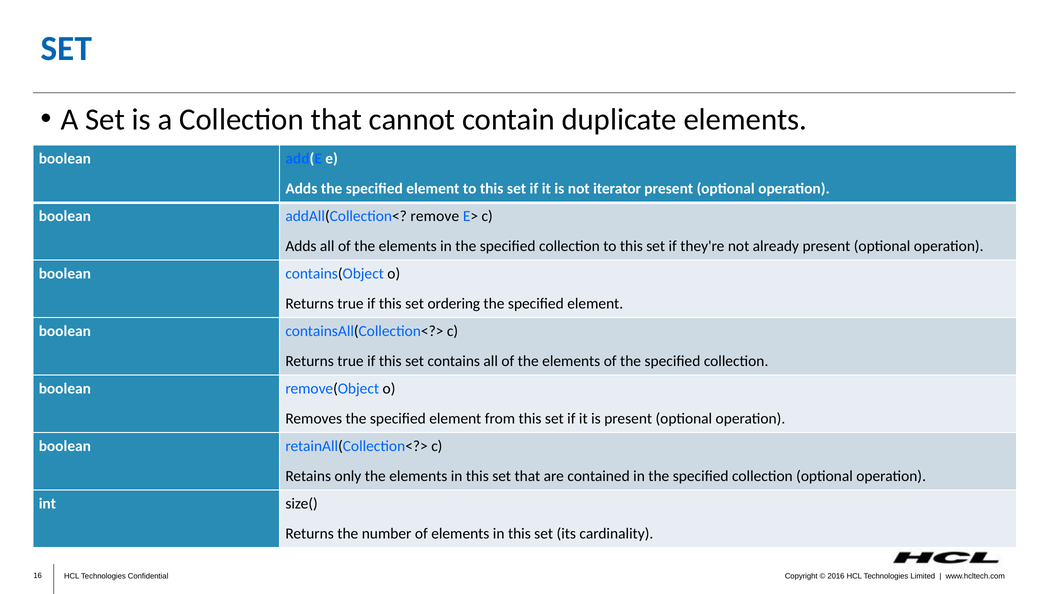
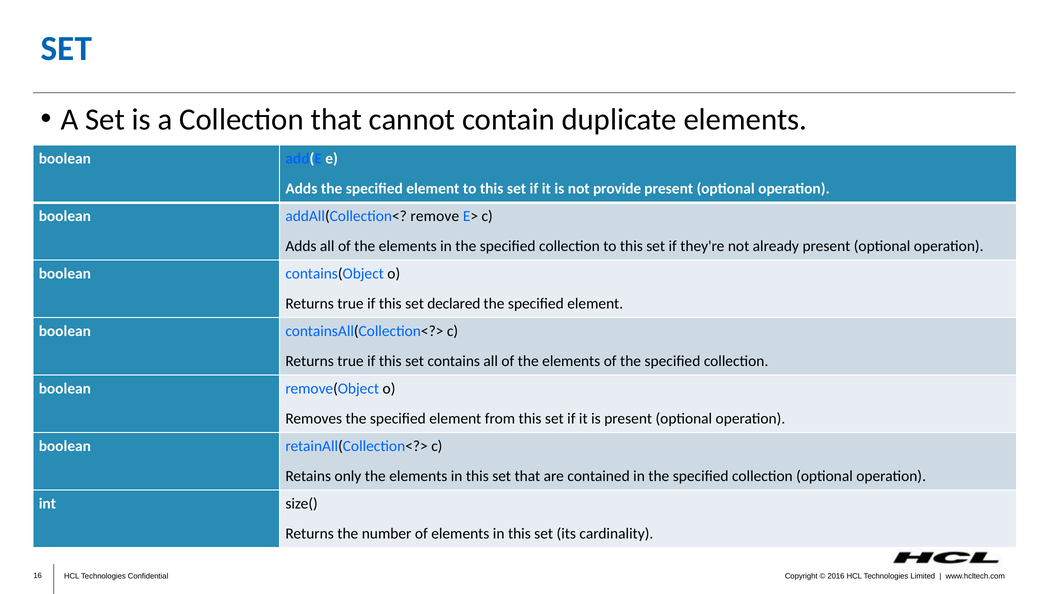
iterator: iterator -> provide (617, 189)
ordering: ordering -> declared (454, 304)
